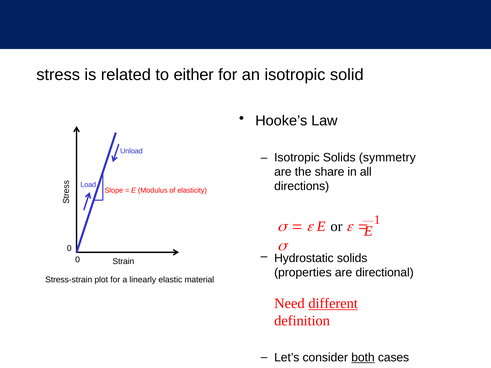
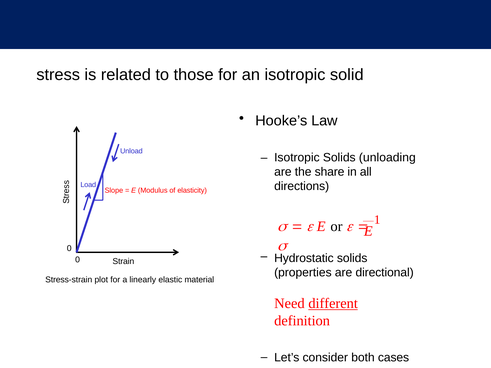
either: either -> those (194, 75)
symmetry: symmetry -> unloading (387, 157)
both underline: present -> none (363, 358)
